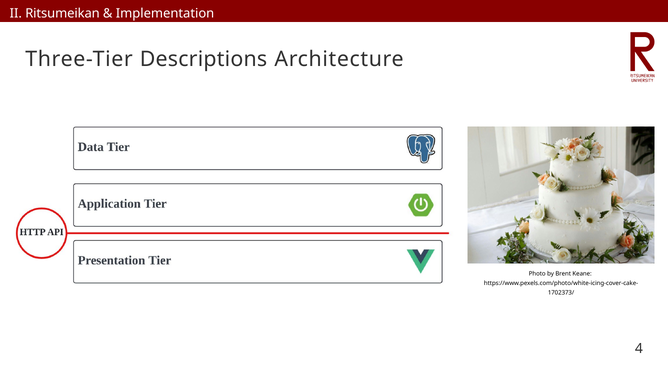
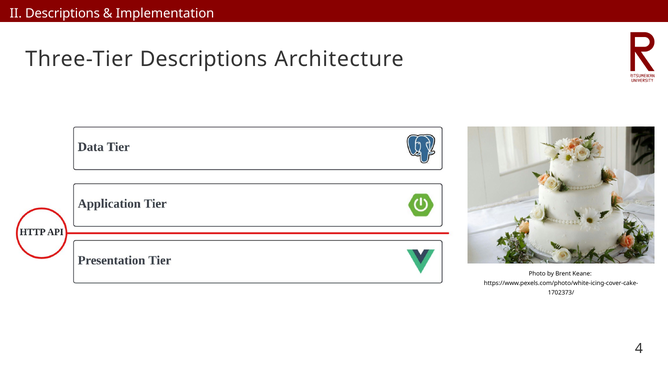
II Ritsumeikan: Ritsumeikan -> Descriptions (63, 13)
